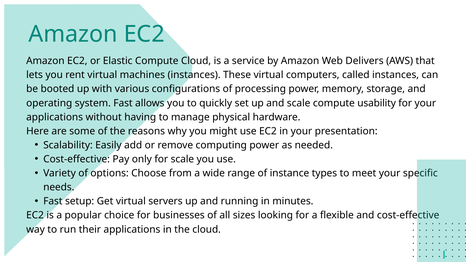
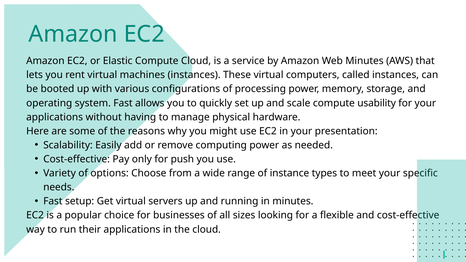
Web Delivers: Delivers -> Minutes (364, 61)
for scale: scale -> push (182, 159)
